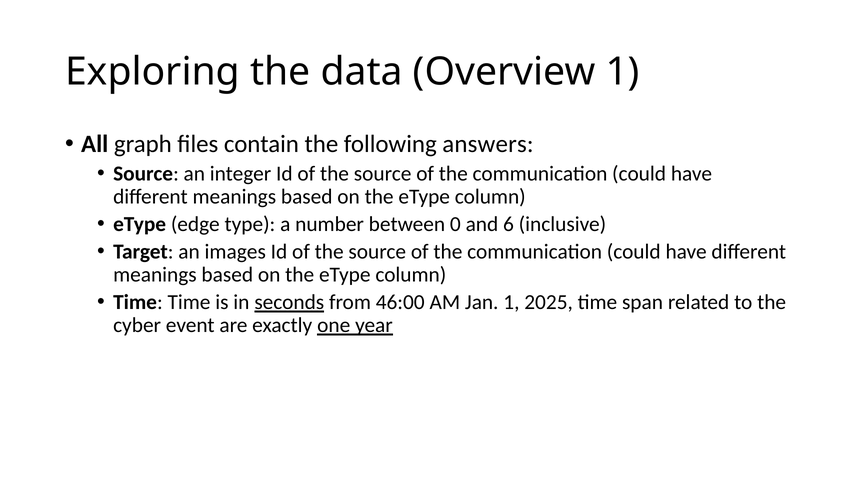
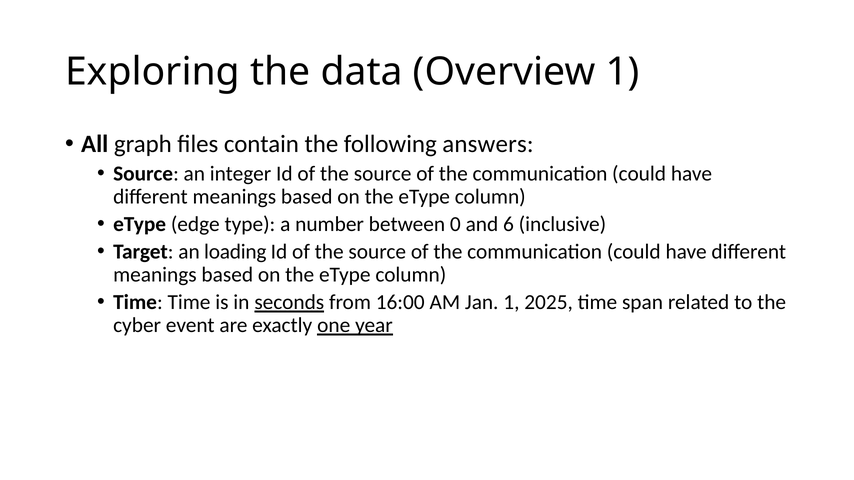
images: images -> loading (235, 252)
46:00: 46:00 -> 16:00 (400, 302)
